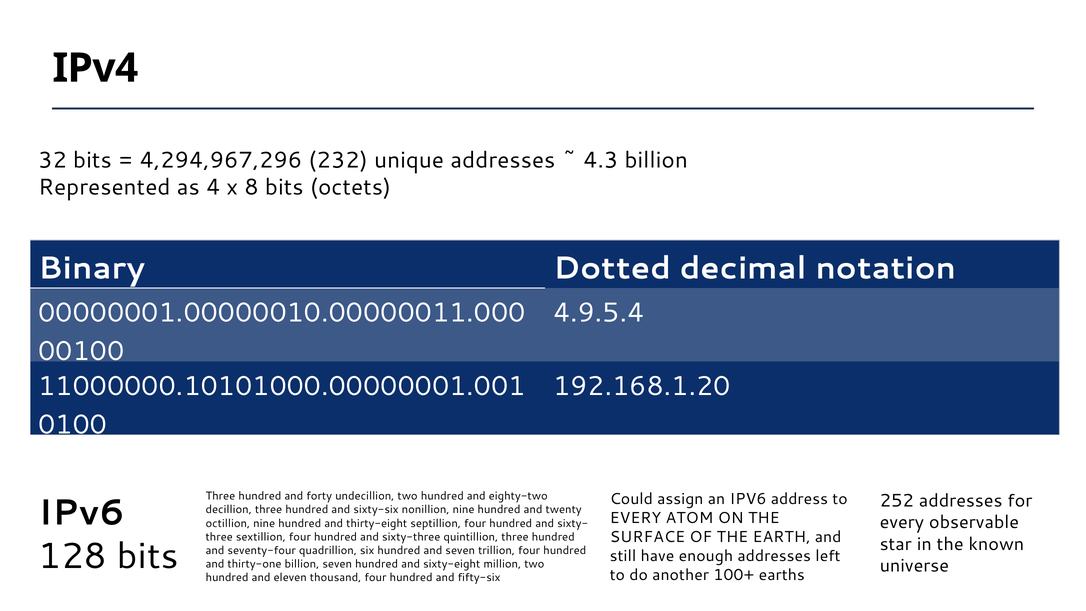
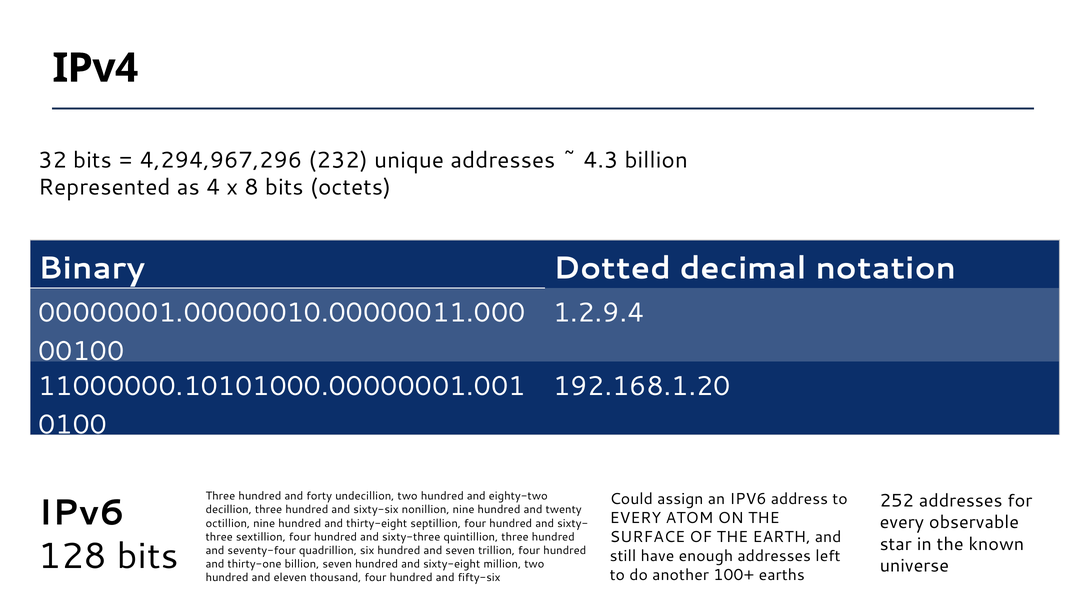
4.9.5.4: 4.9.5.4 -> 1.2.9.4 (599, 313)
